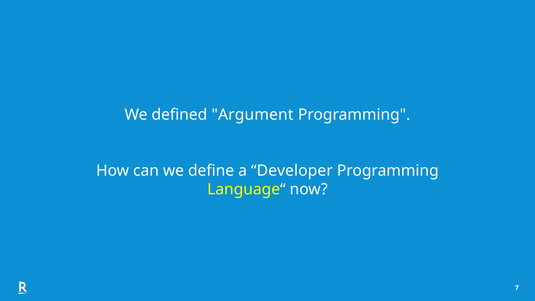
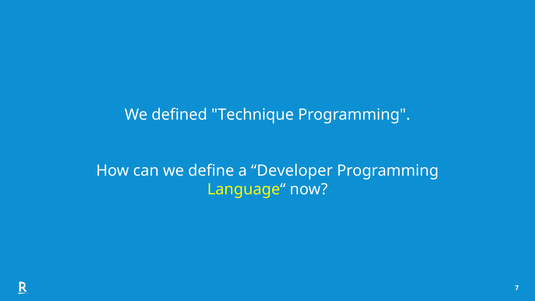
Argument: Argument -> Technique (253, 115)
